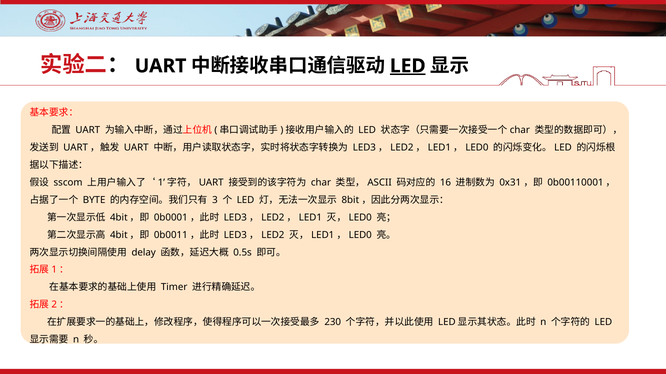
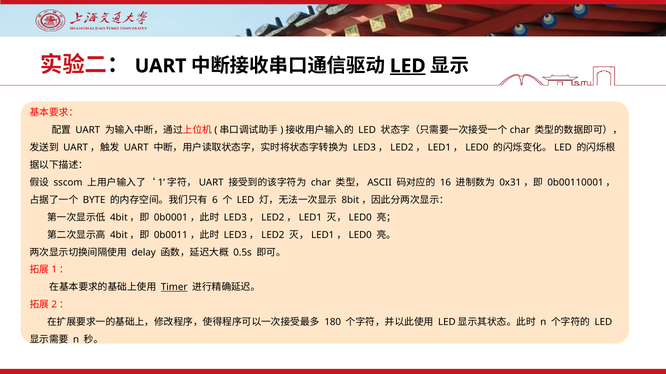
3: 3 -> 6 (215, 200)
Timer underline: none -> present (174, 288)
230: 230 -> 180 (333, 323)
